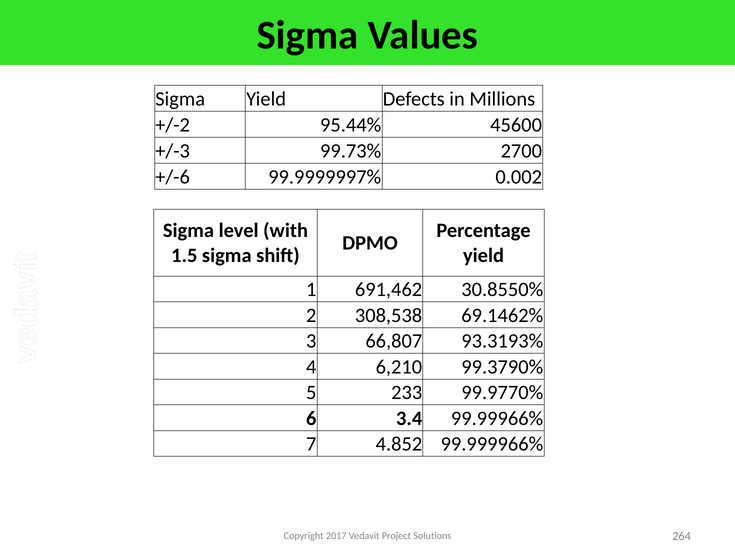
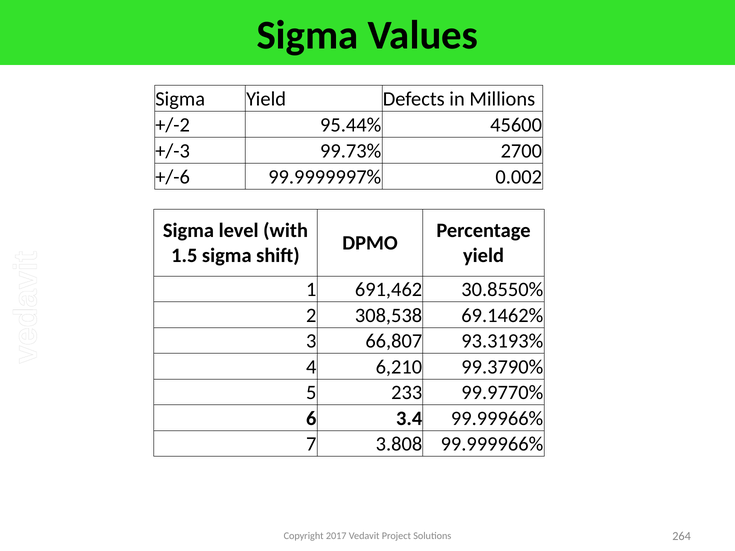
4.852: 4.852 -> 3.808 (399, 444)
